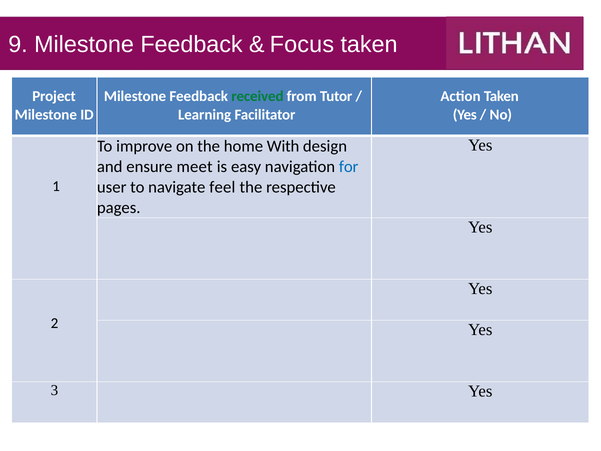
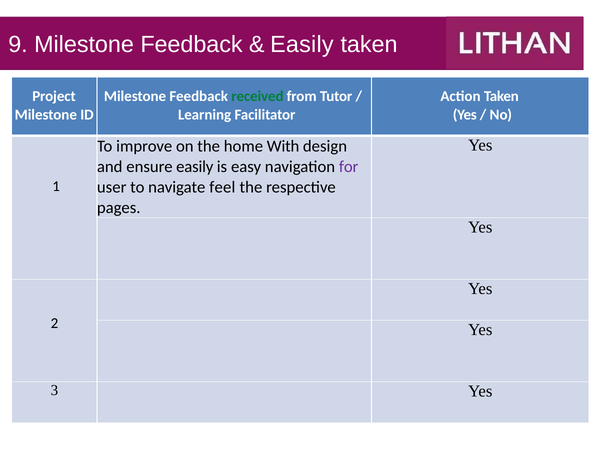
Focus: Focus -> Easily (302, 45)
ensure meet: meet -> easily (195, 167)
for colour: blue -> purple (349, 167)
